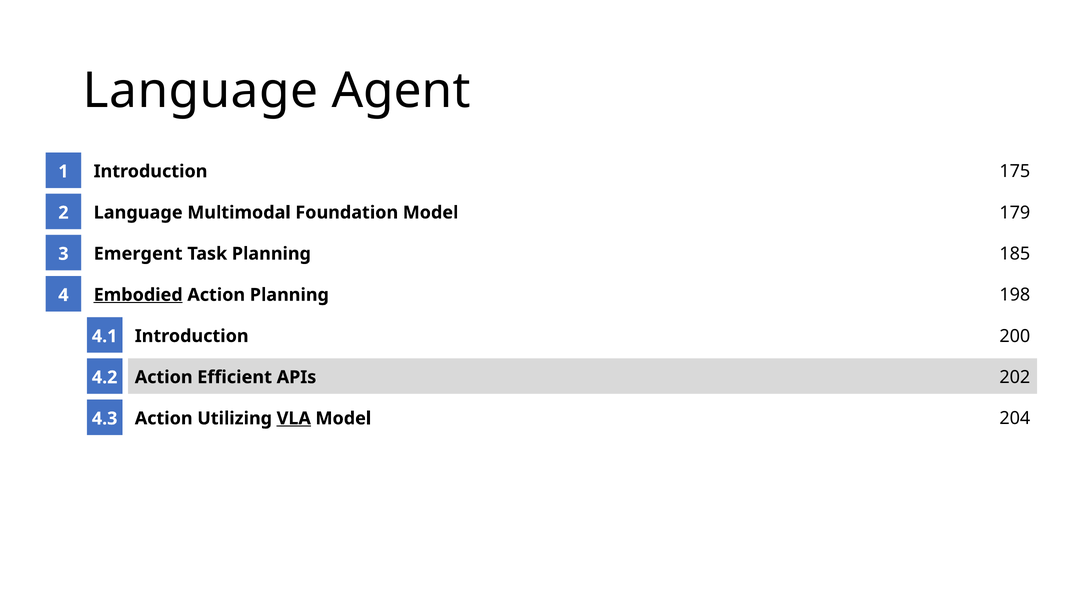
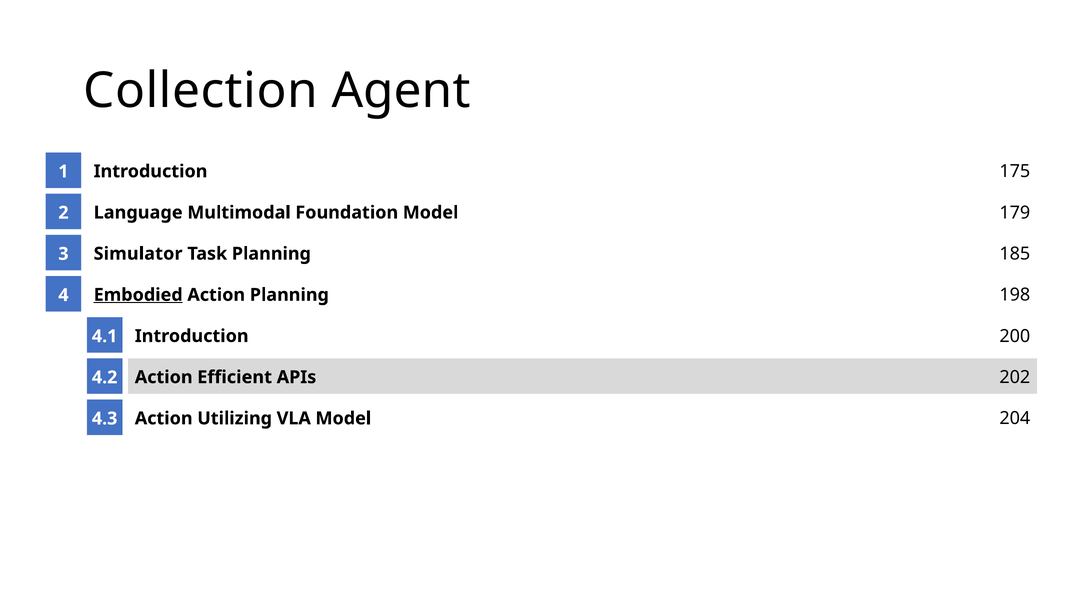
Language: Language -> Collection (200, 91)
Emergent: Emergent -> Simulator (138, 254)
VLA underline: present -> none (294, 419)
